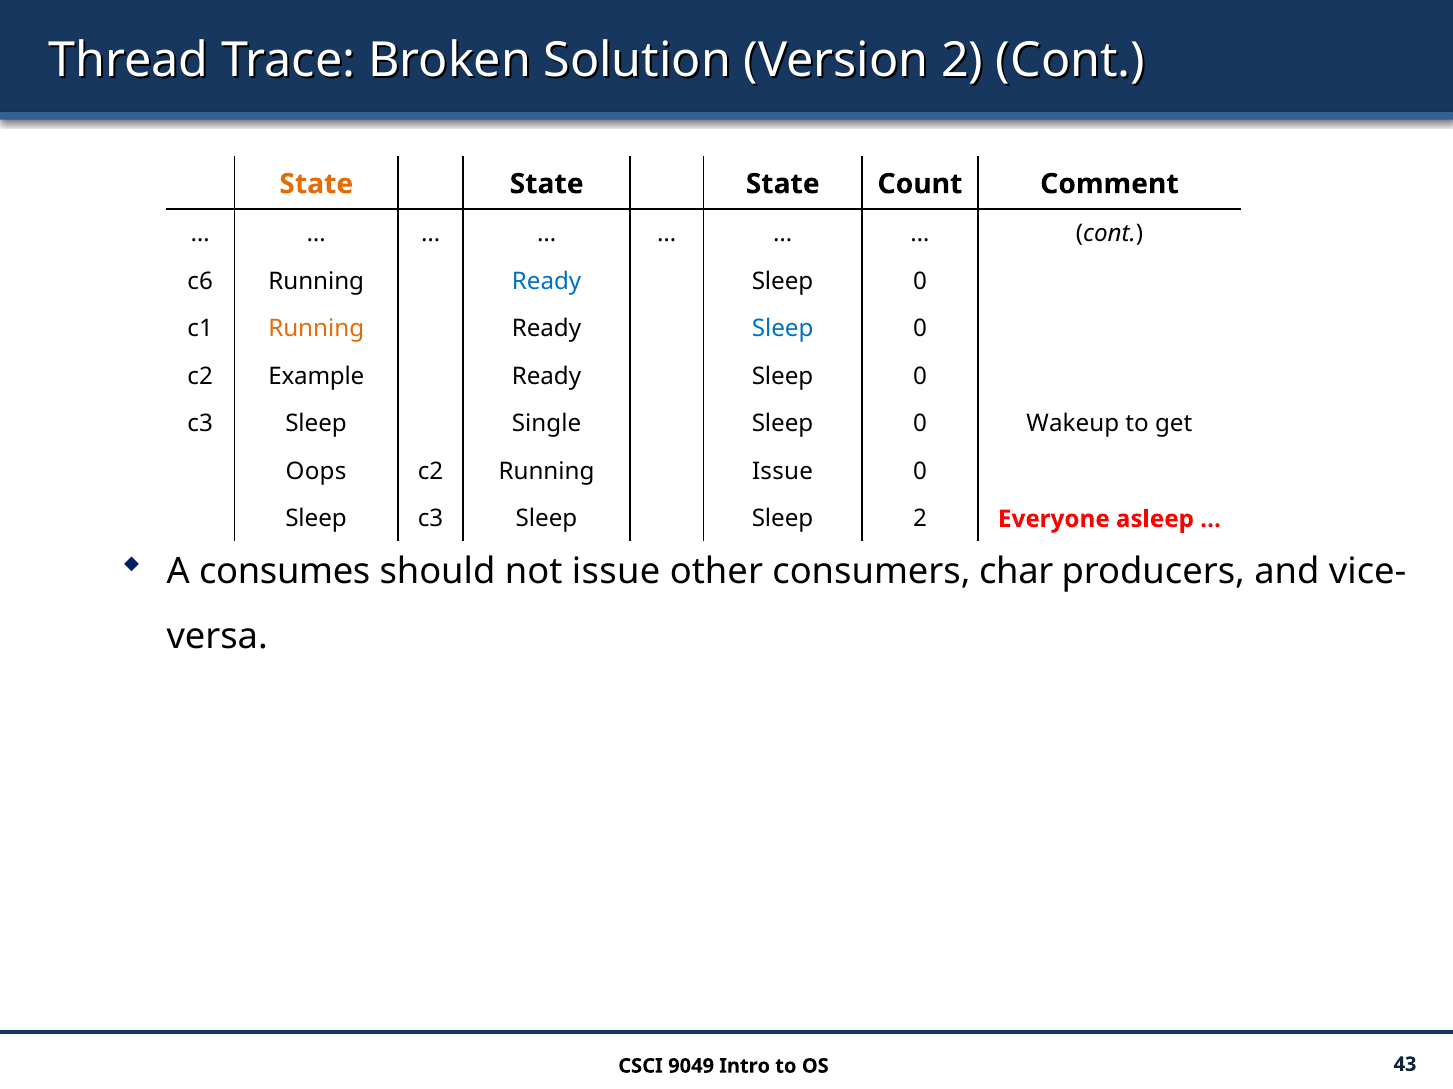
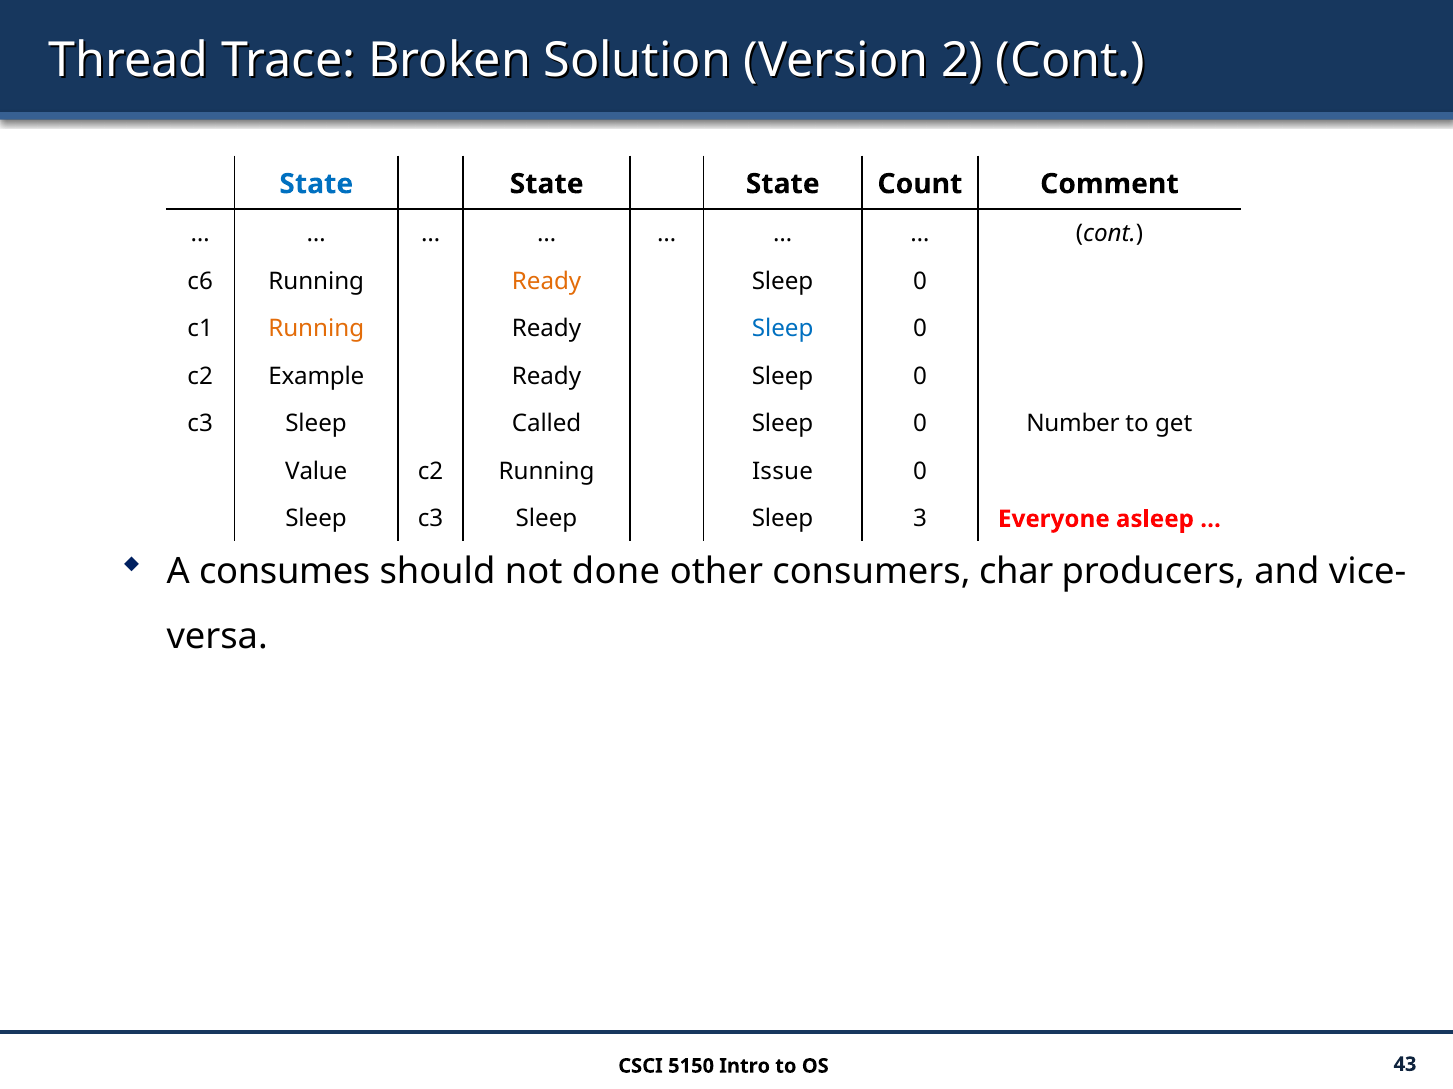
State colour: orange -> blue (316, 184)
Ready colour: blue -> orange (547, 282)
Single: Single -> Called (547, 424)
Wakeup: Wakeup -> Number (1073, 424)
Oops: Oops -> Value (316, 472)
Sleep 2: 2 -> 3 (920, 519)
not issue: issue -> done (616, 572)
9049: 9049 -> 5150 (691, 1067)
